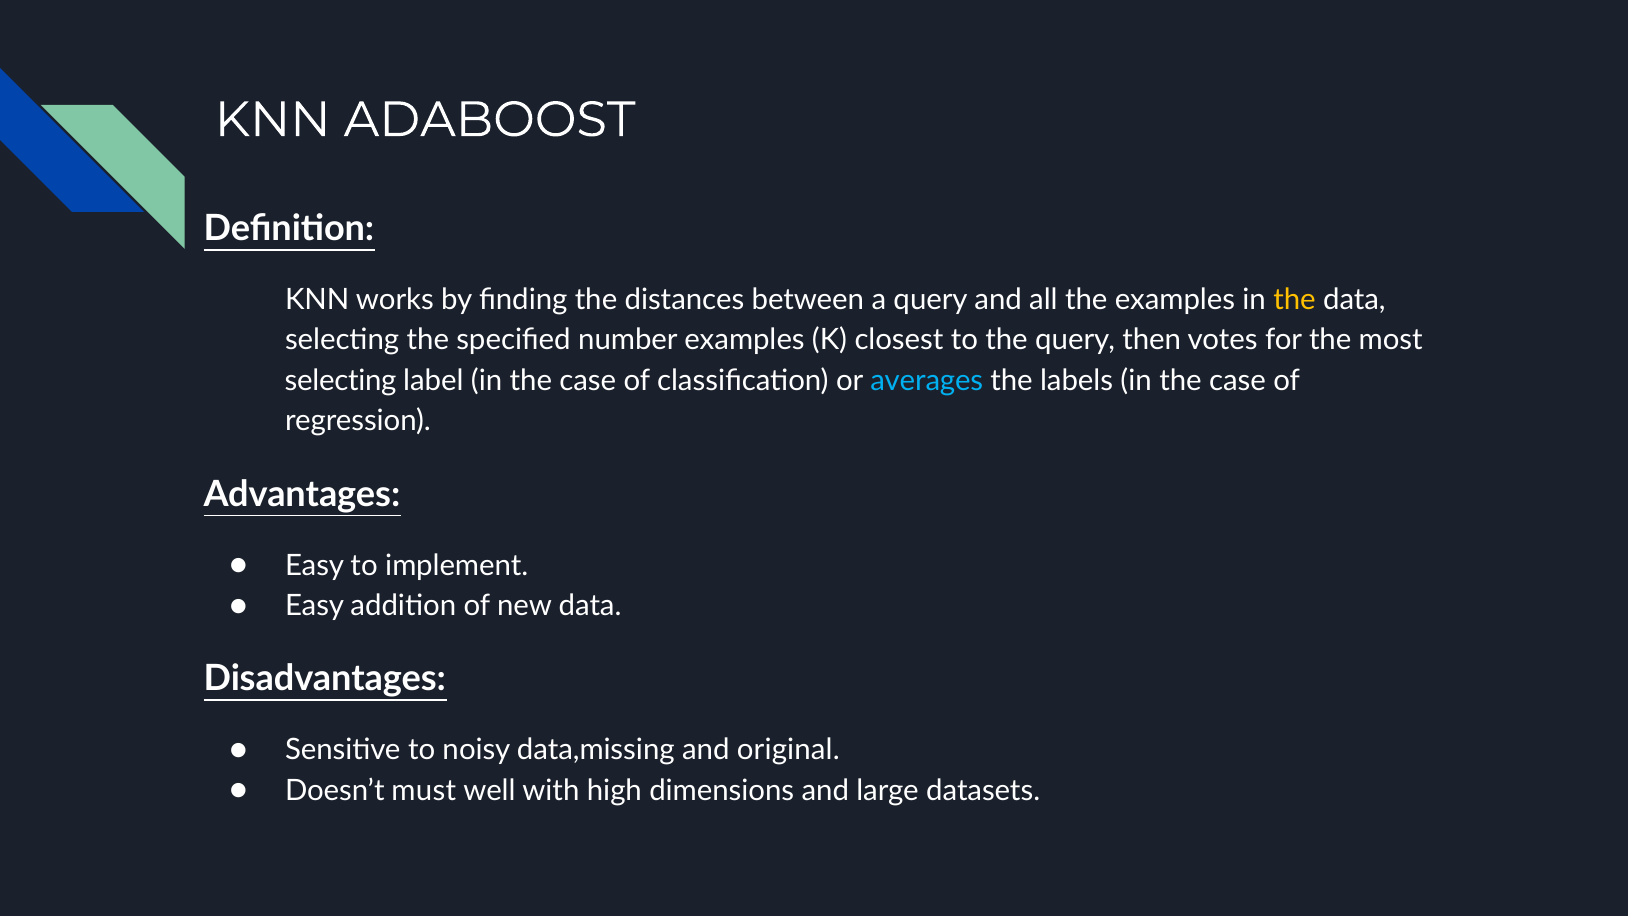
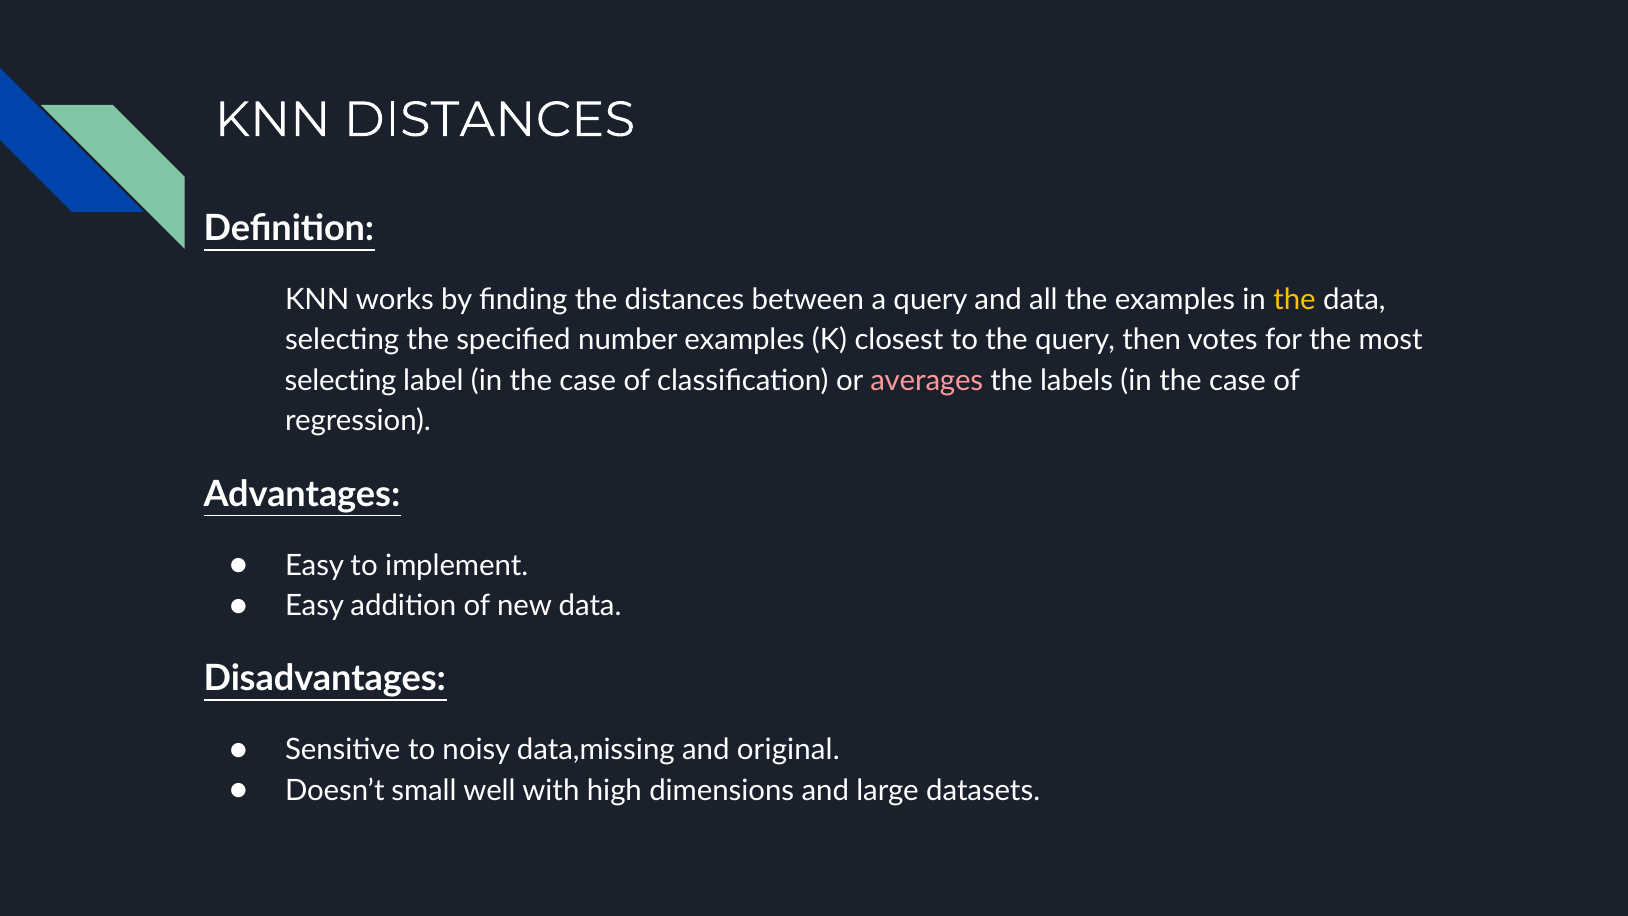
KNN ADABOOST: ADABOOST -> DISTANCES (489, 120)
averages colour: light blue -> pink (927, 380)
must: must -> small (424, 790)
